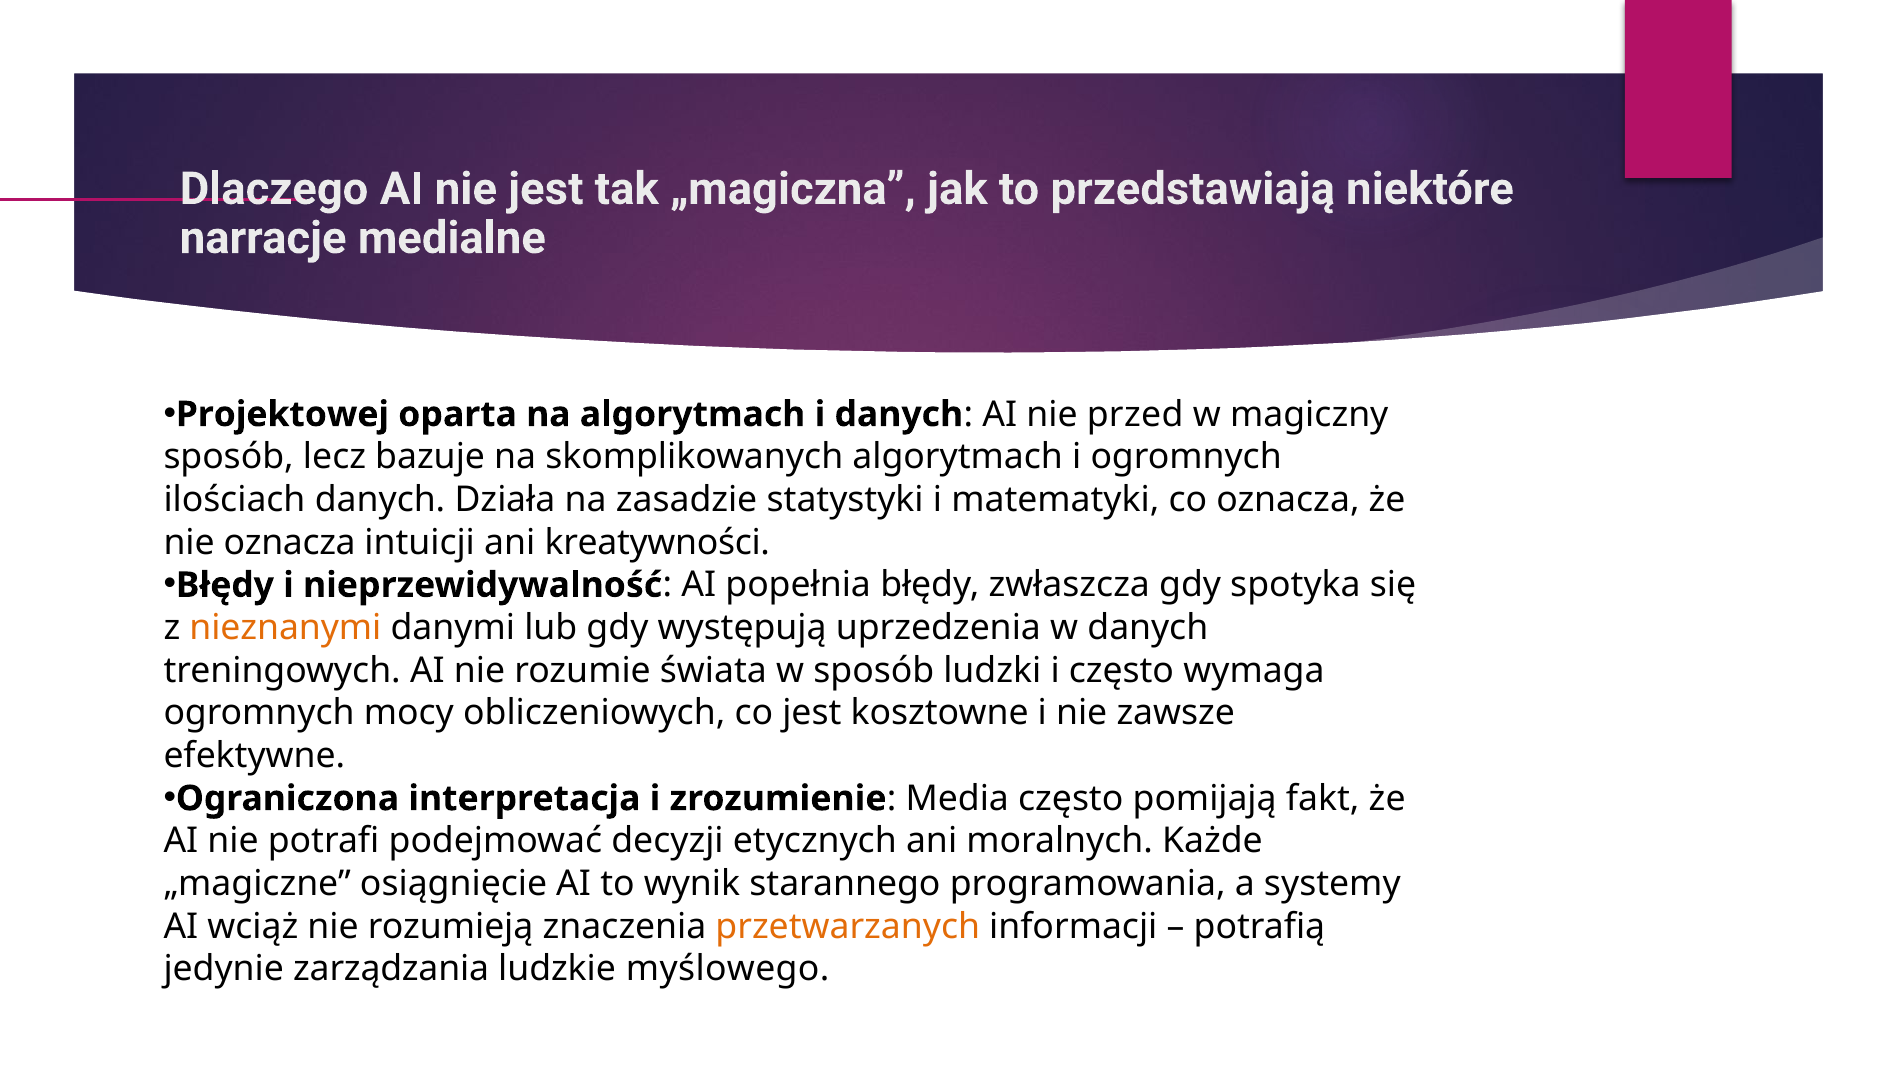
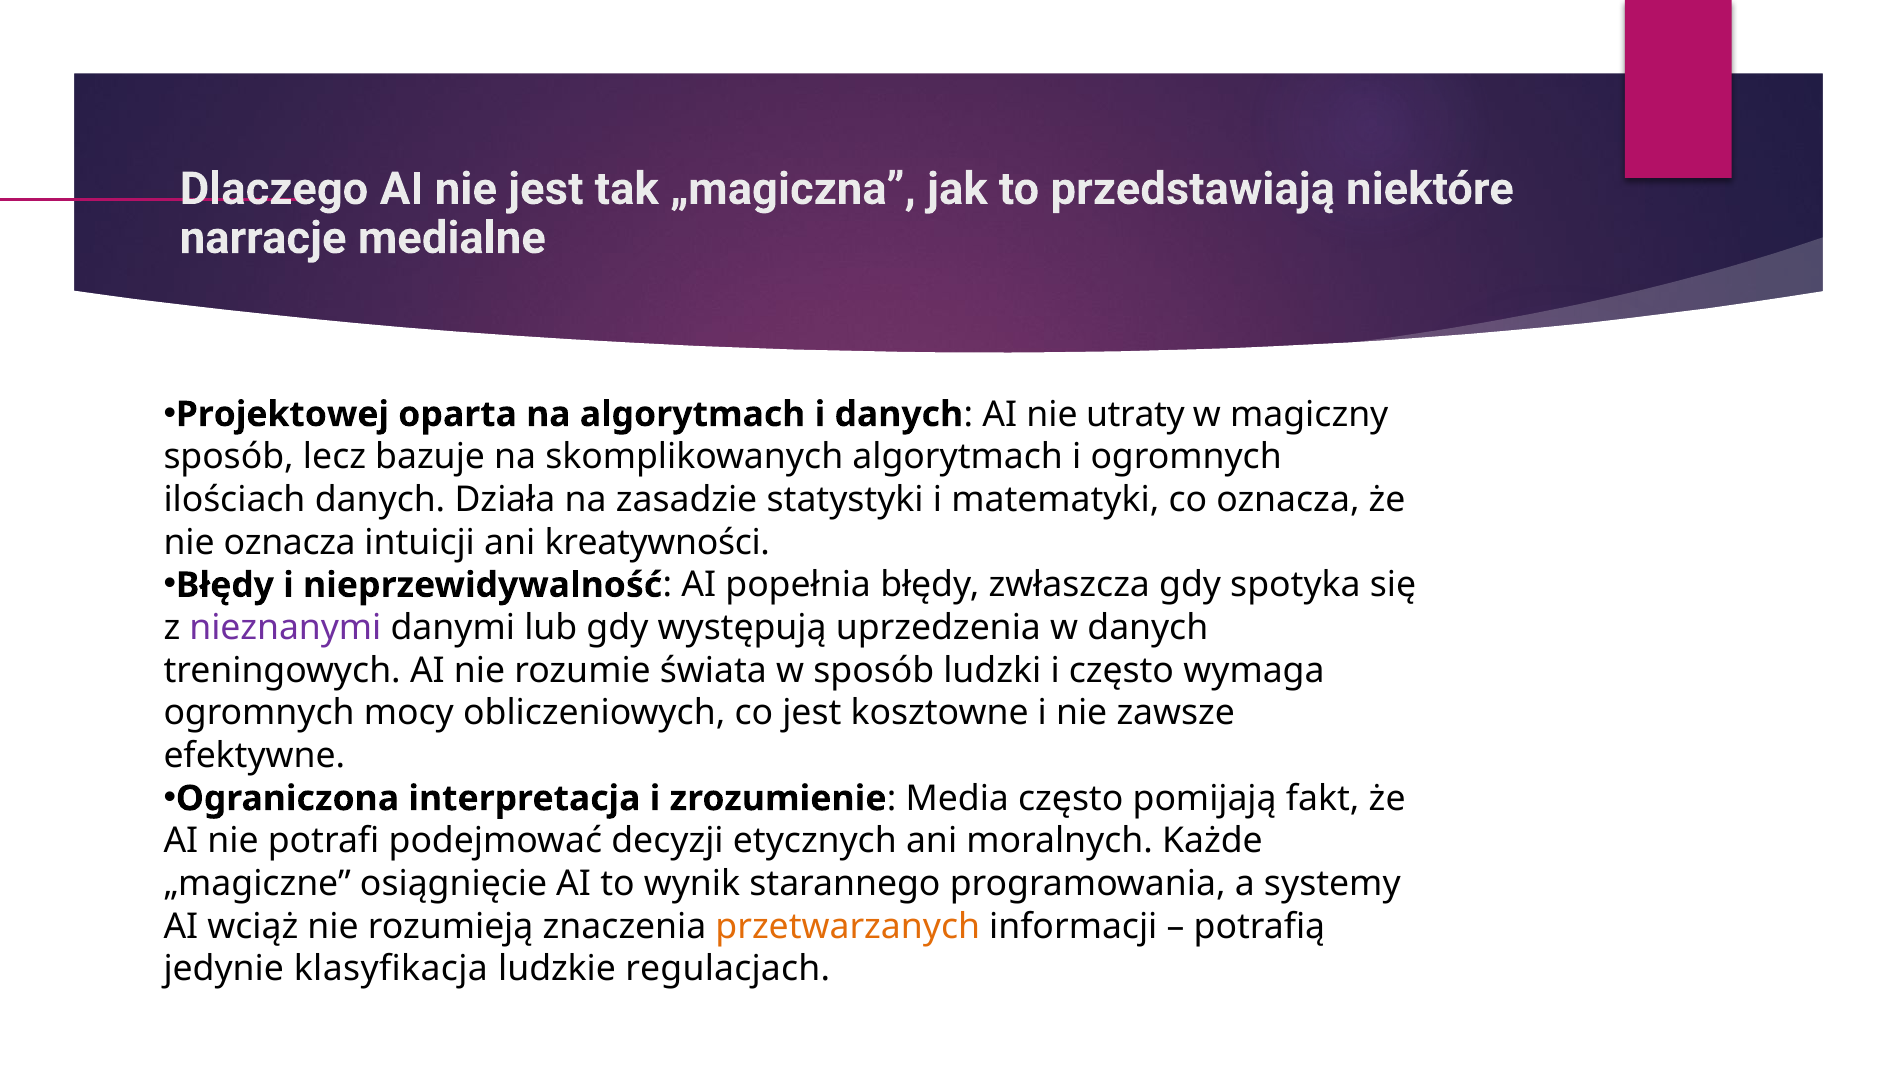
przed: przed -> utraty (1135, 415)
nieznanymi colour: orange -> purple (285, 628)
zarządzania: zarządzania -> klasyfikacja (391, 970)
myślowego: myślowego -> regulacjach (728, 970)
